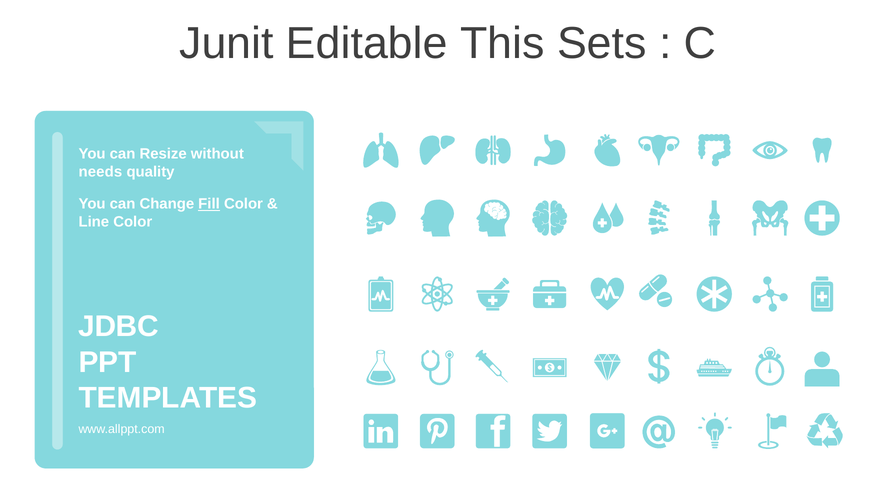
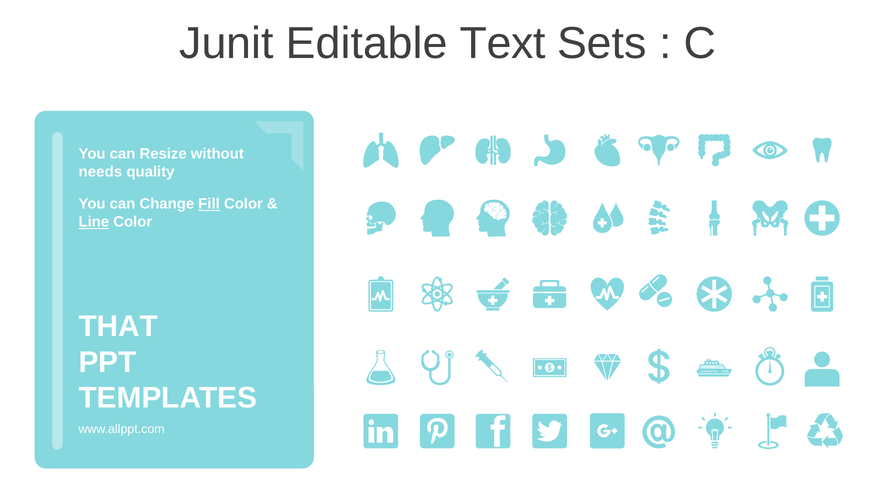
This: This -> Text (503, 43)
Line underline: none -> present (94, 222)
JDBC: JDBC -> THAT (118, 326)
